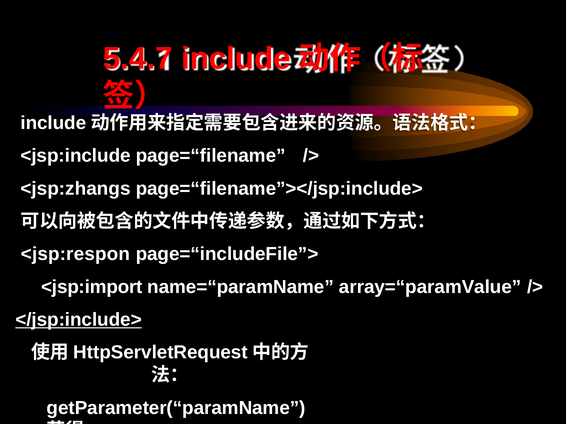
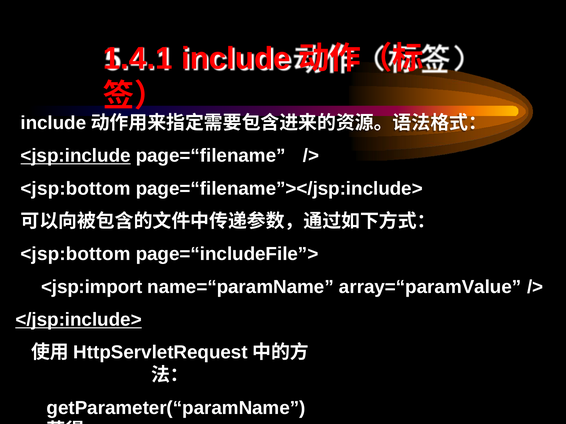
5.4.7: 5.4.7 -> 1.4.1 (138, 59)
<jsp:include underline: none -> present (76, 156)
<jsp:zhangs: <jsp:zhangs -> <jsp:bottom (75, 189)
<jsp:respon: <jsp:respon -> <jsp:bottom (75, 254)
